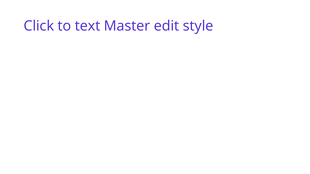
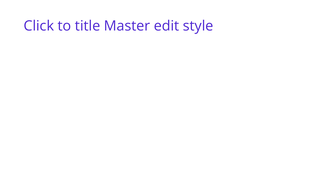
text: text -> title (88, 26)
